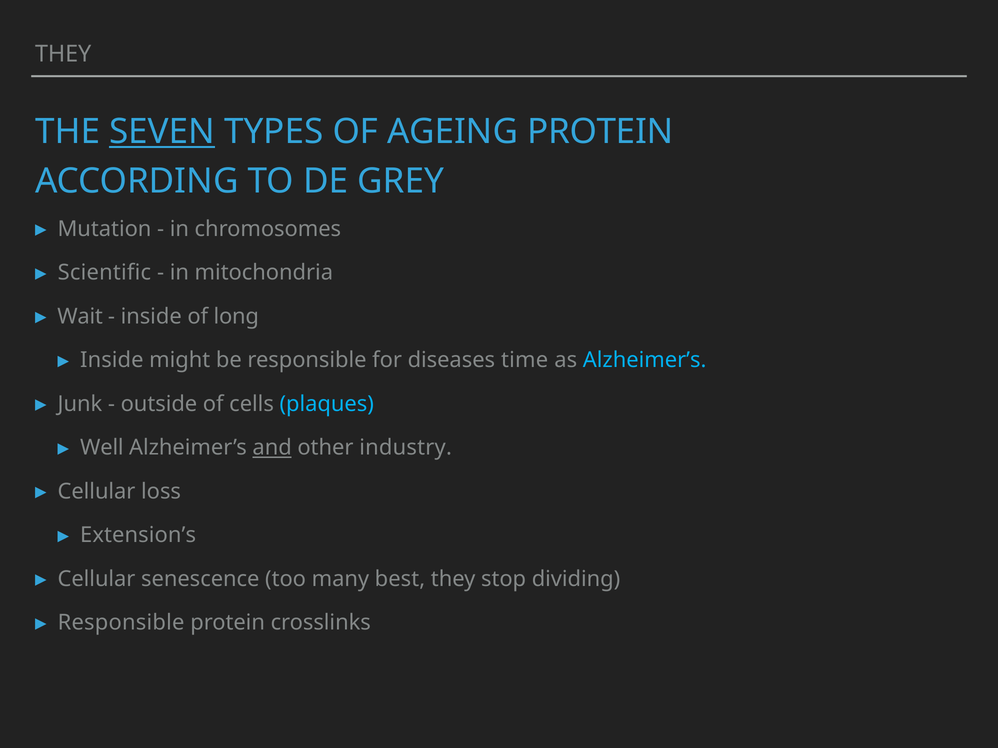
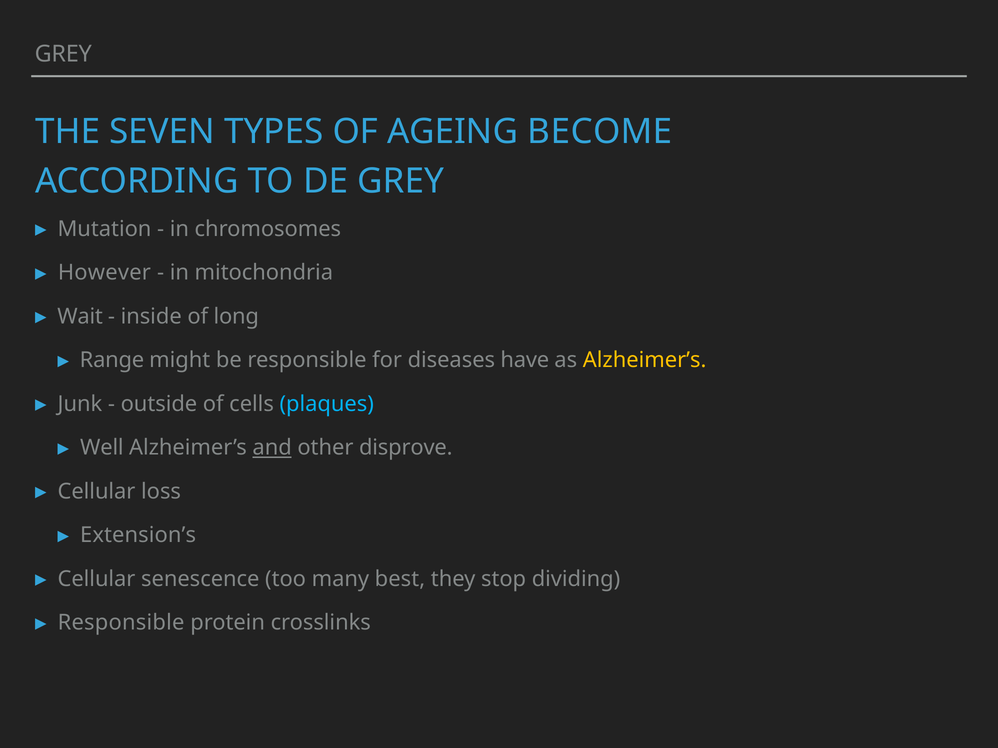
THEY: THEY -> GREY (63, 54)
SEVEN underline: present -> none (162, 132)
AGEING PROTEIN: PROTEIN -> BECOME (600, 132)
Scientific: Scientific -> However (104, 273)
Inside: Inside -> Range (112, 360)
time: time -> have (525, 360)
Alzheimer’s colour: light blue -> yellow (645, 360)
industry: industry -> disprove (406, 448)
